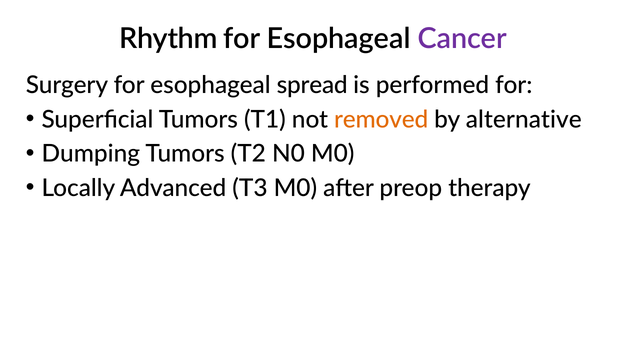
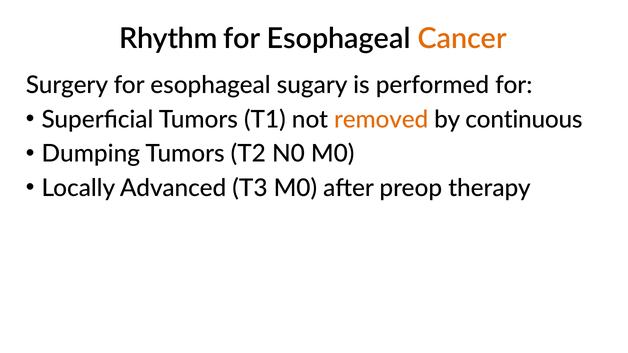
Cancer colour: purple -> orange (462, 39)
spread: spread -> sugary (312, 85)
alternative: alternative -> continuous (524, 120)
